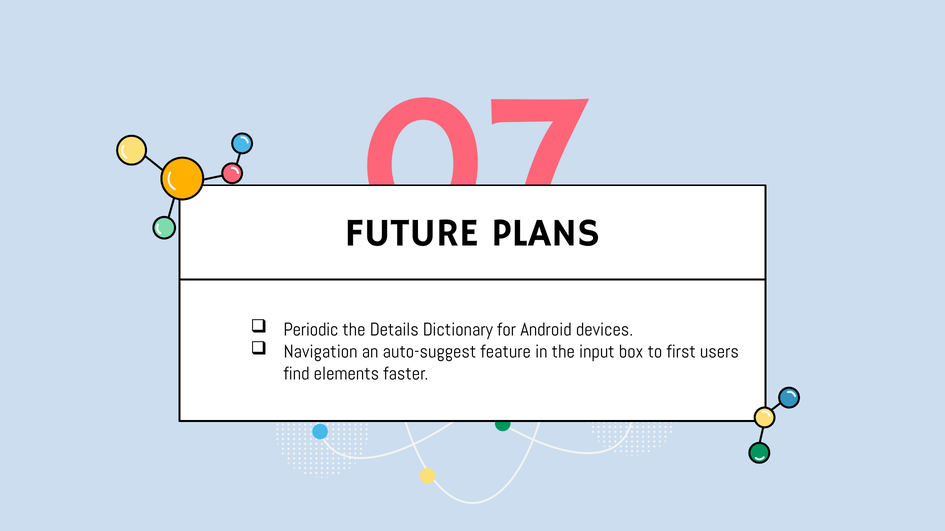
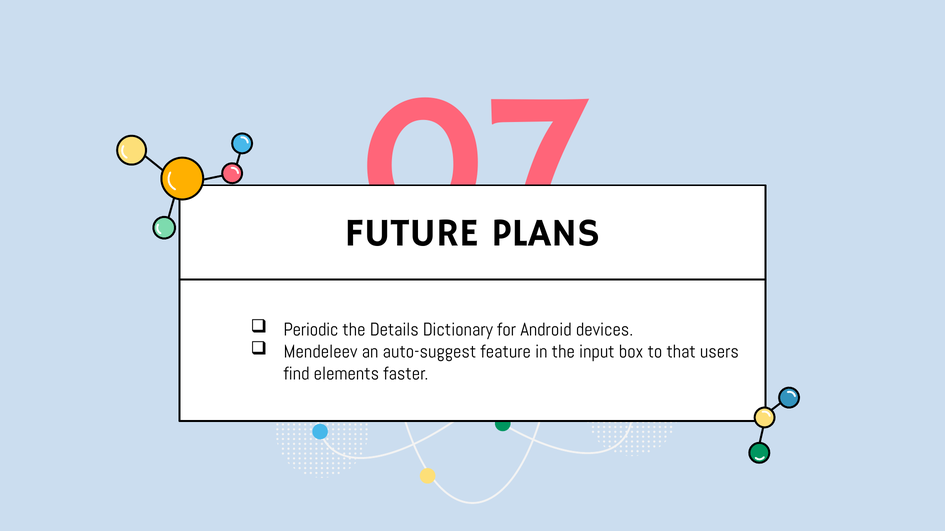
Navigation: Navigation -> Mendeleev (321, 352)
first: first -> that (681, 352)
